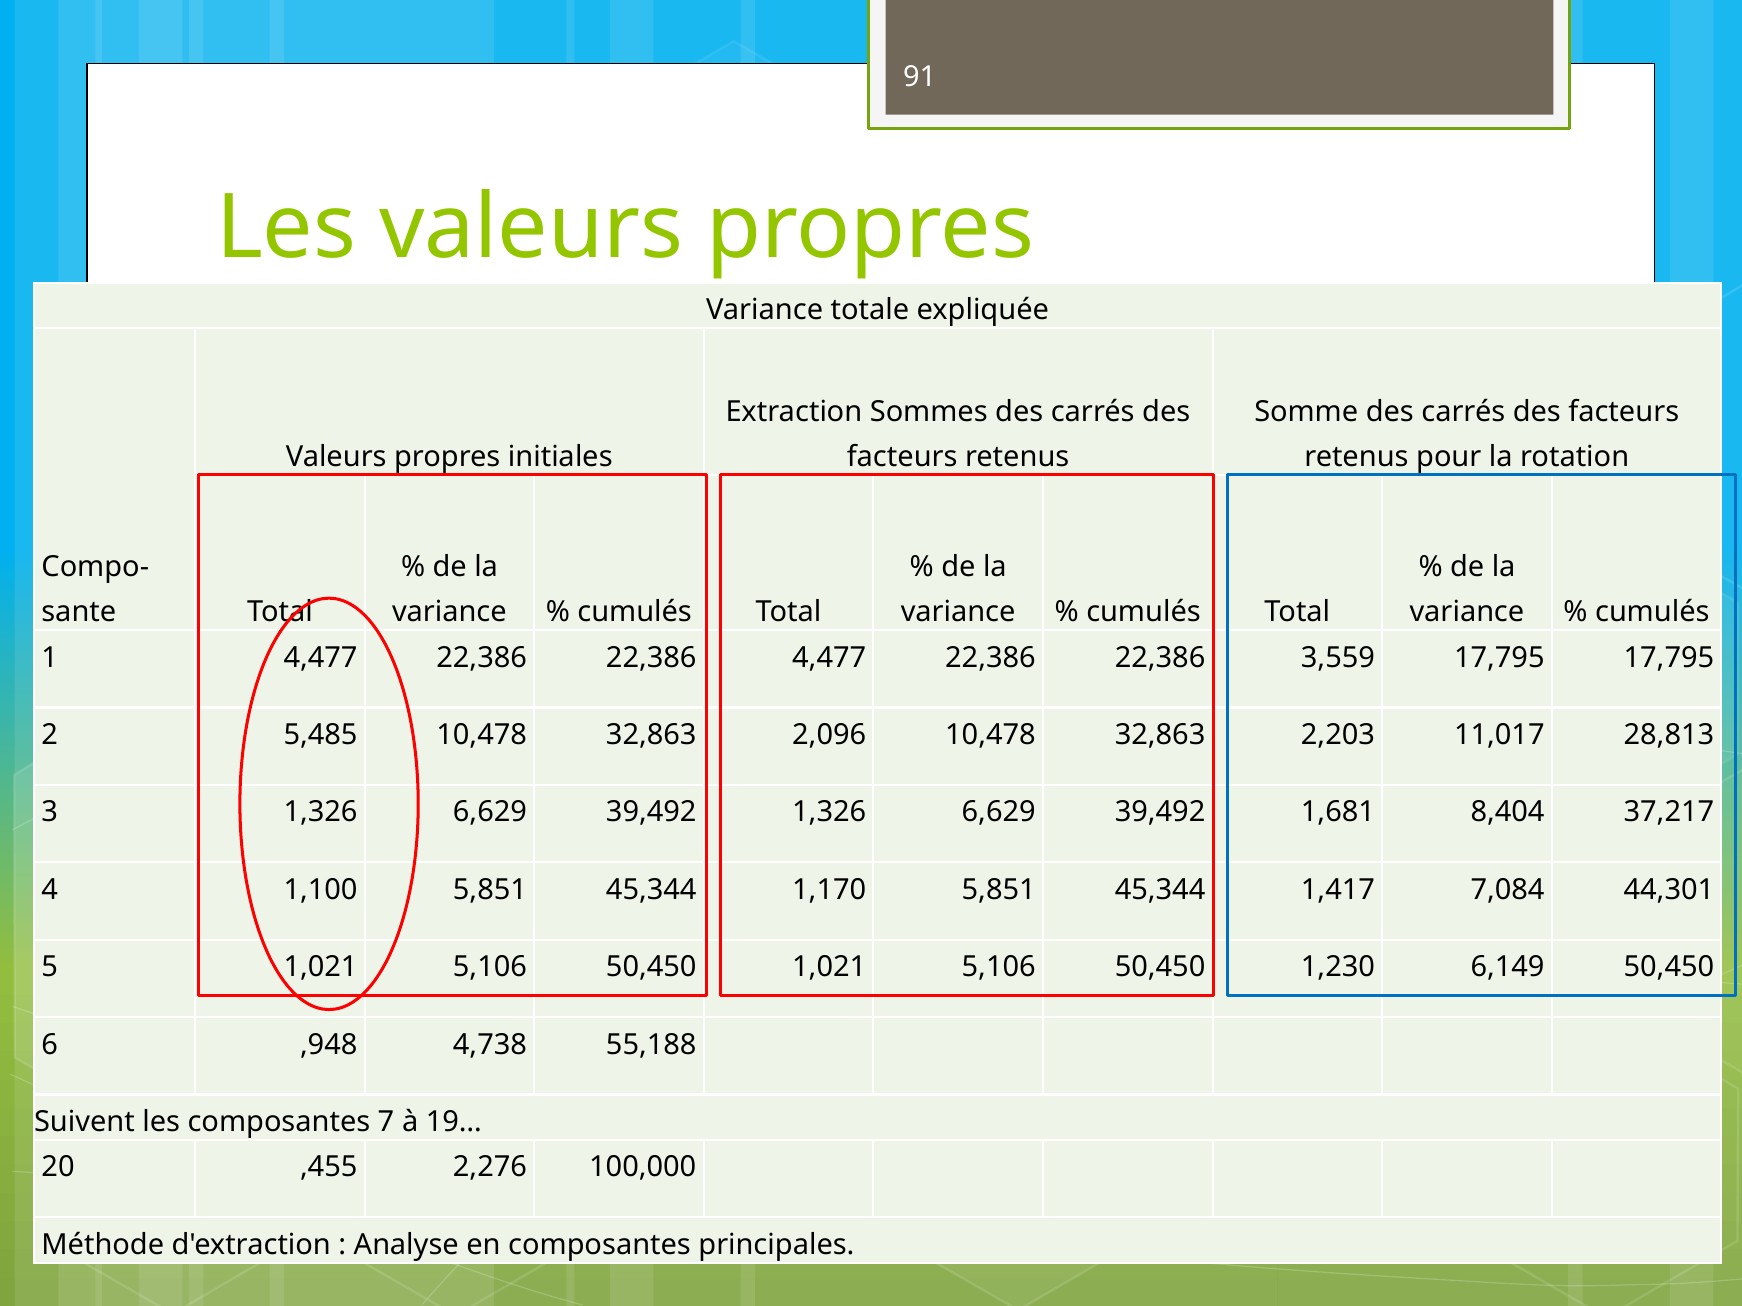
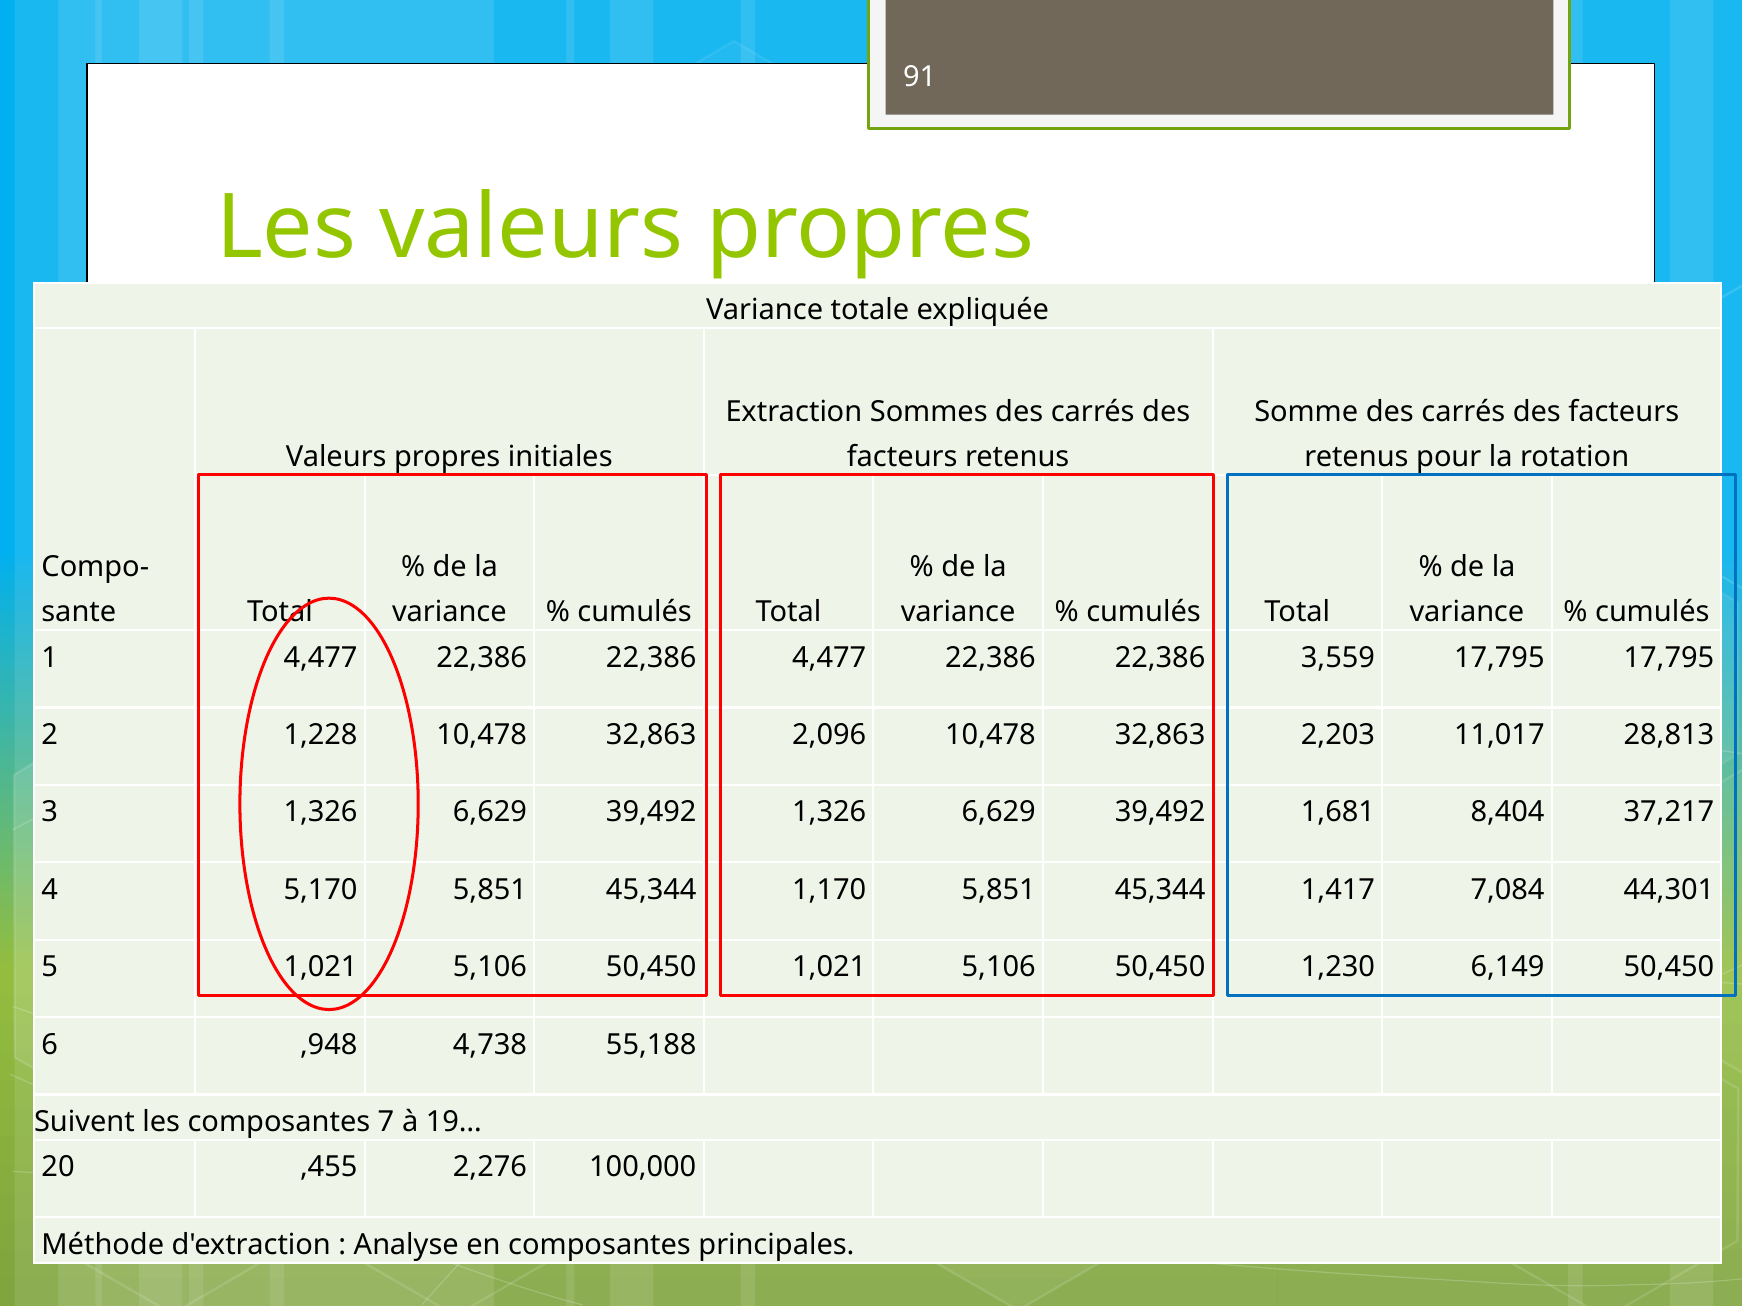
5,485: 5,485 -> 1,228 (321, 735)
1,100: 1,100 -> 5,170 (321, 890)
